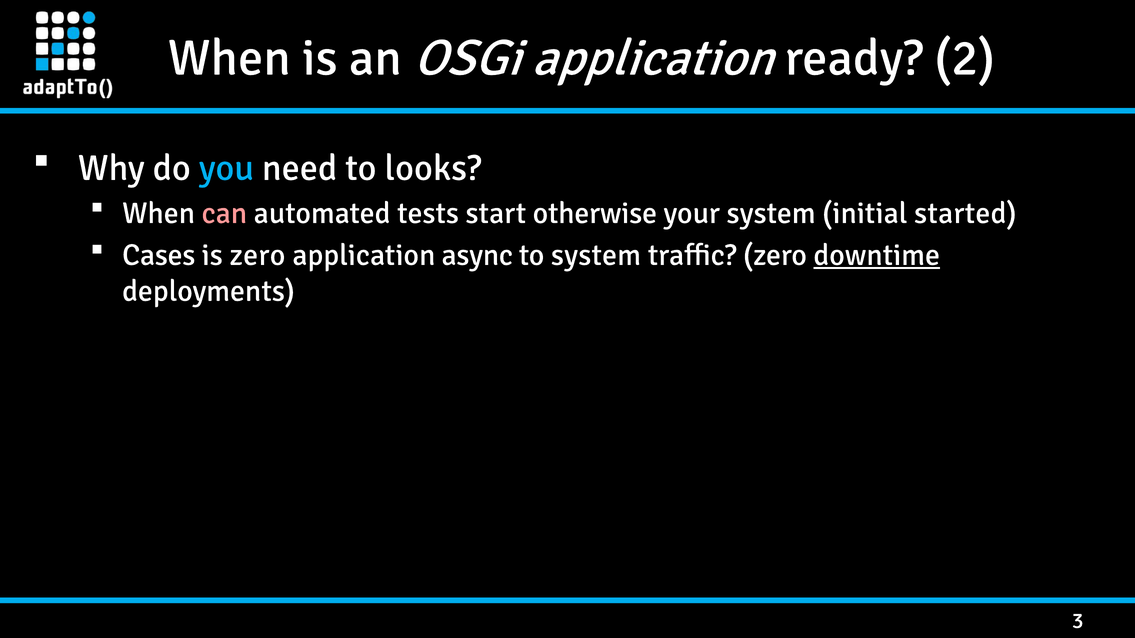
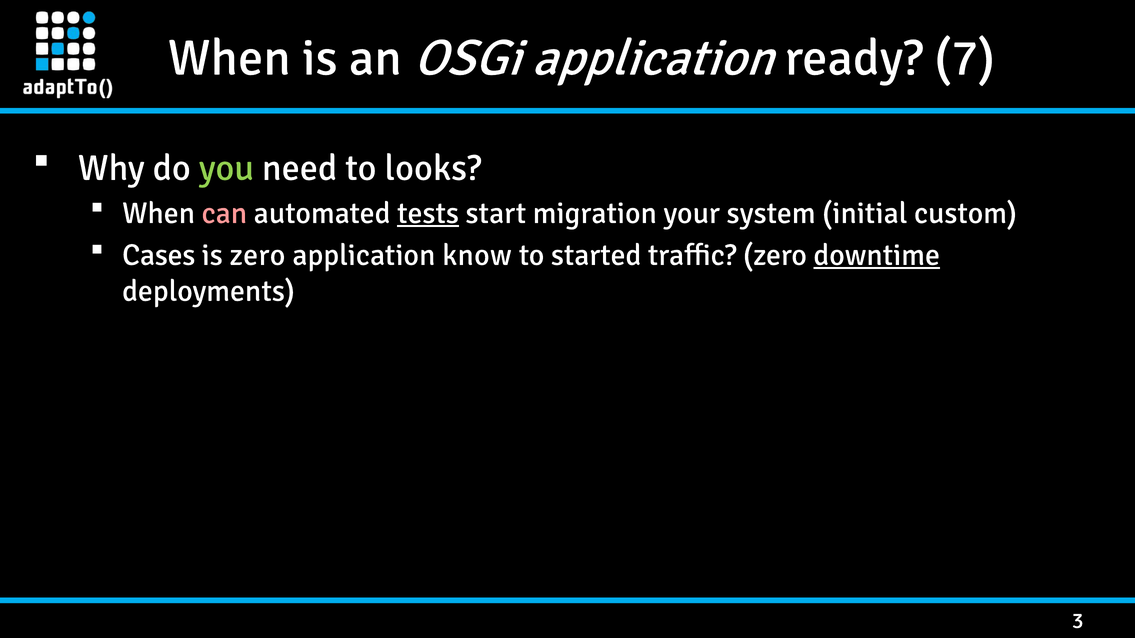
2: 2 -> 7 (965, 58)
you colour: light blue -> light green (226, 168)
tests underline: none -> present (428, 213)
otherwise: otherwise -> migration (595, 213)
started: started -> custom (965, 213)
async: async -> know (477, 255)
to system: system -> started (596, 255)
